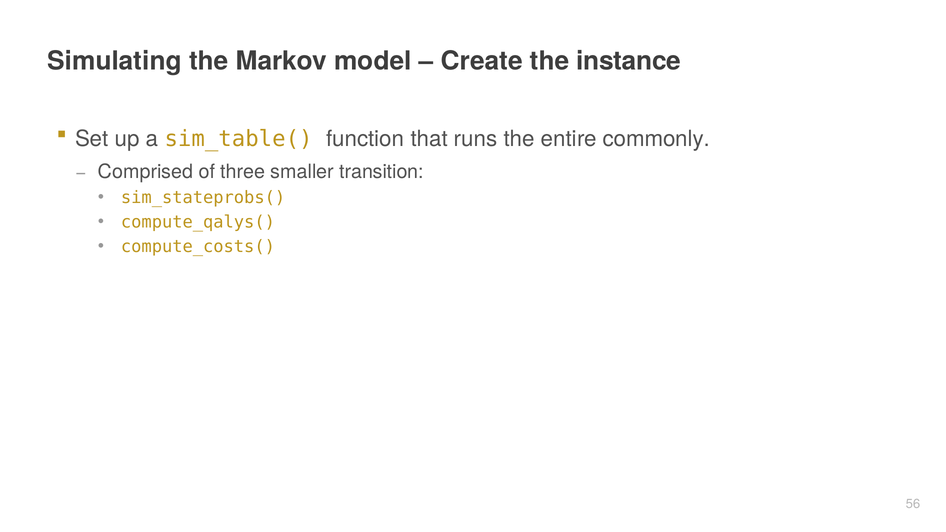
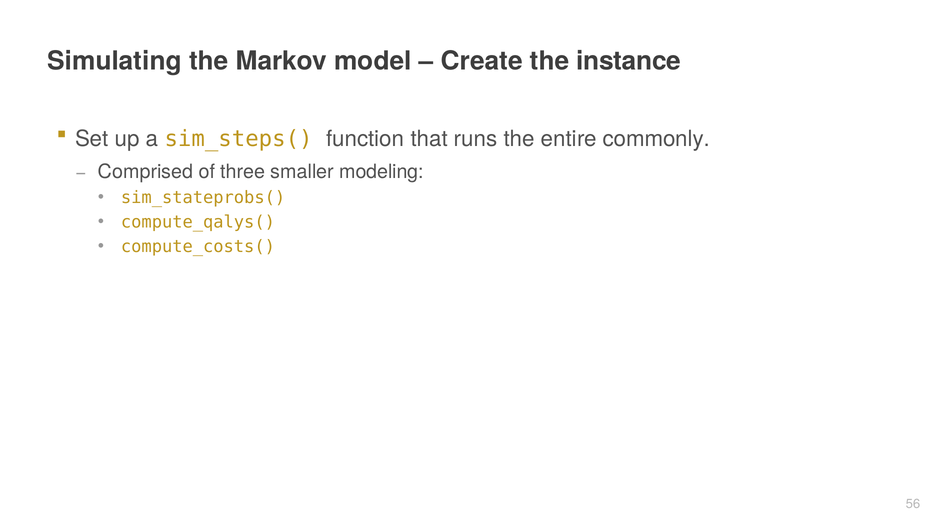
sim_table(: sim_table( -> sim_steps( (239, 139)
transition: transition -> modeling (382, 172)
